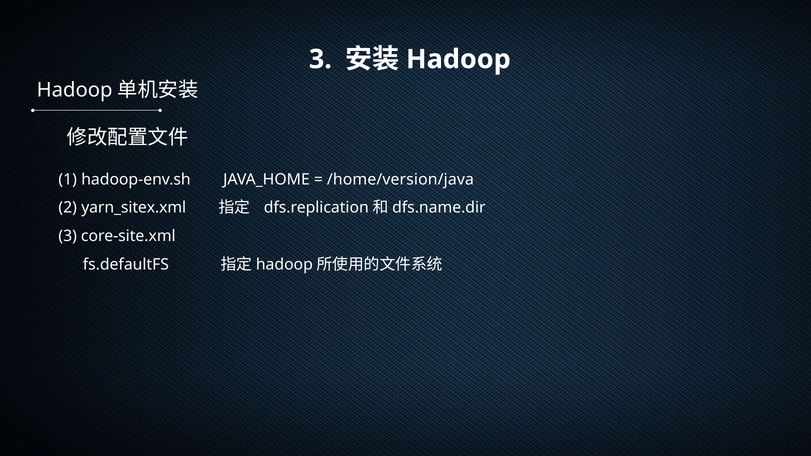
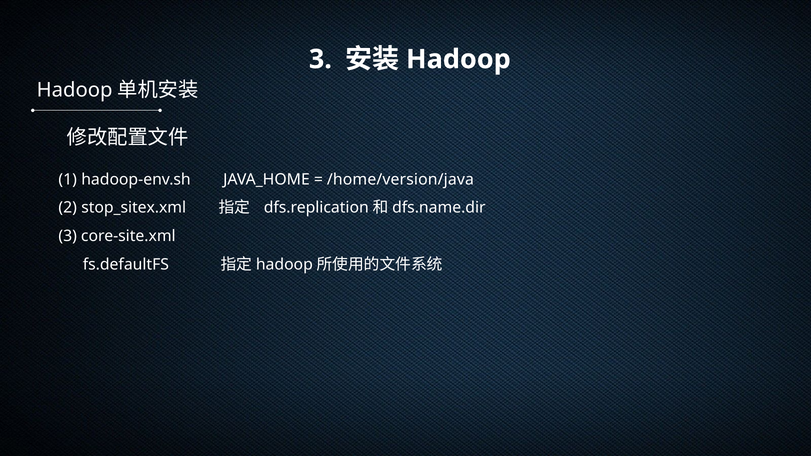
yarn_sitex.xml: yarn_sitex.xml -> stop_sitex.xml (134, 208)
